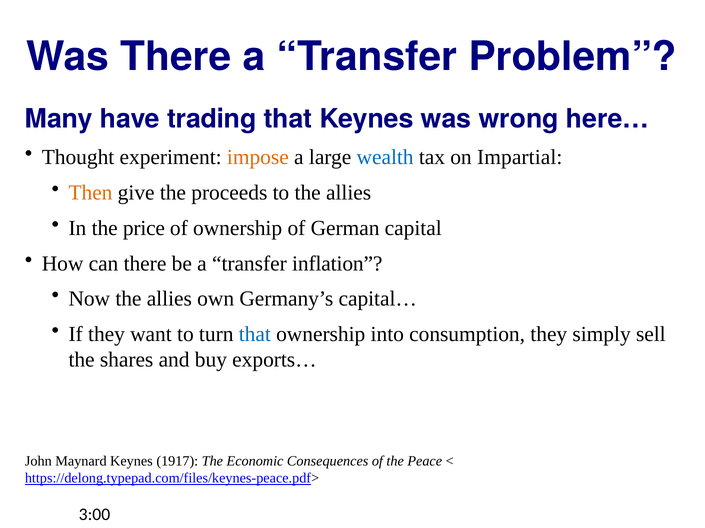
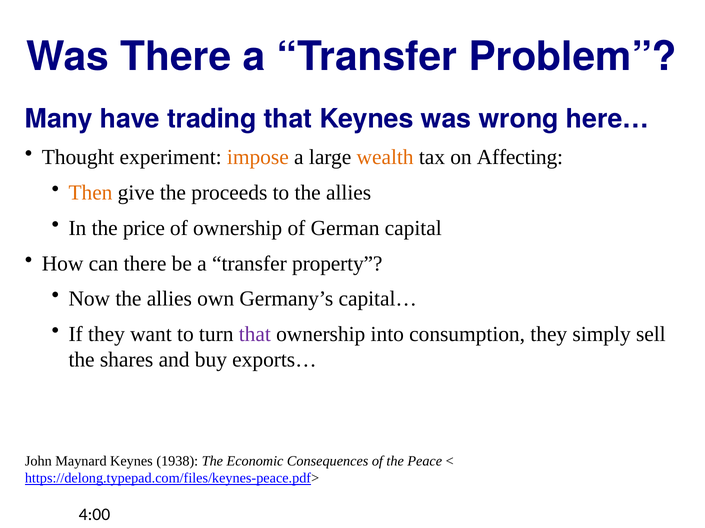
wealth colour: blue -> orange (385, 157)
Impartial: Impartial -> Affecting (520, 157)
inflation: inflation -> property (337, 264)
that colour: blue -> purple (255, 335)
1917: 1917 -> 1938 (177, 462)
3:00: 3:00 -> 4:00 (94, 515)
